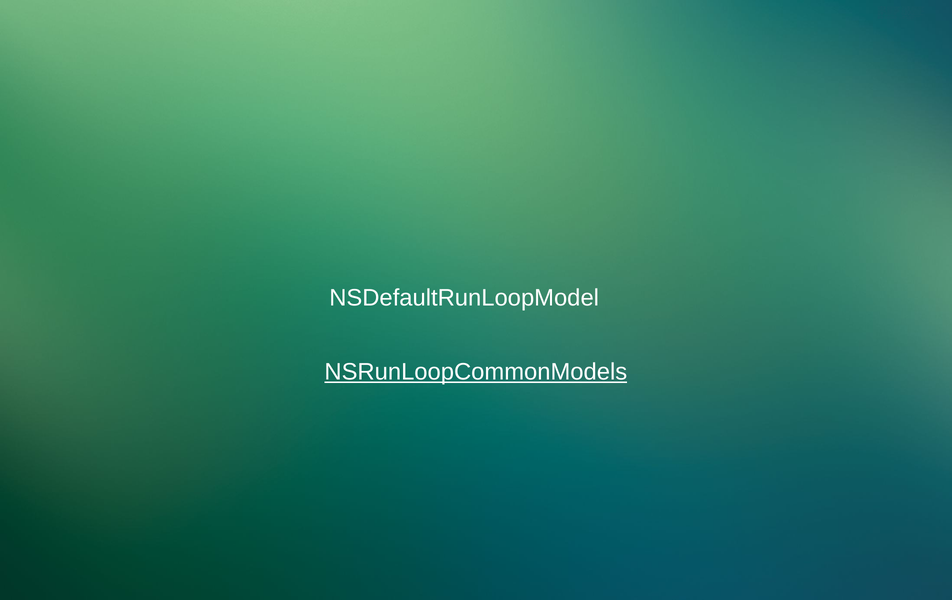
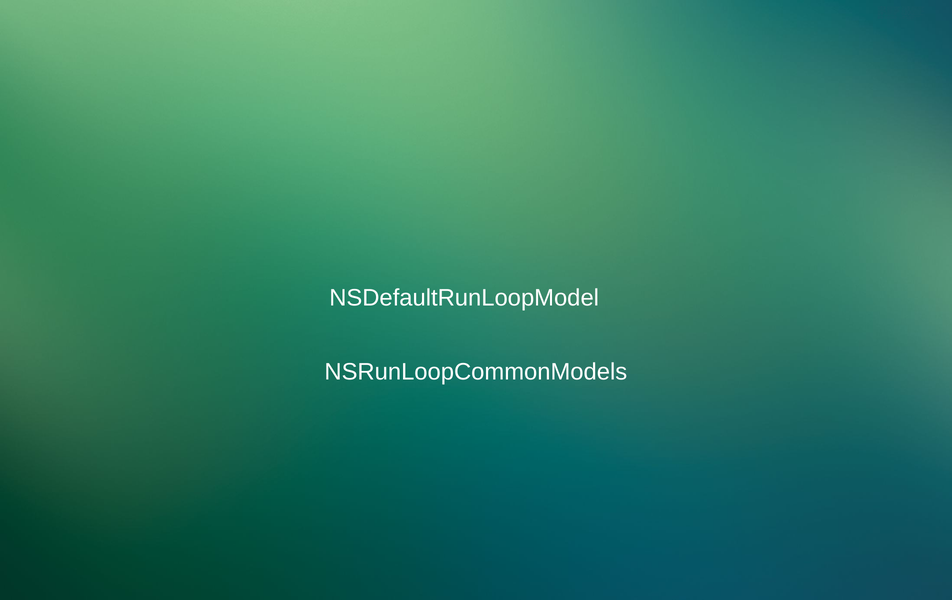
NSRunLoopCommonModels underline: present -> none (476, 372)
